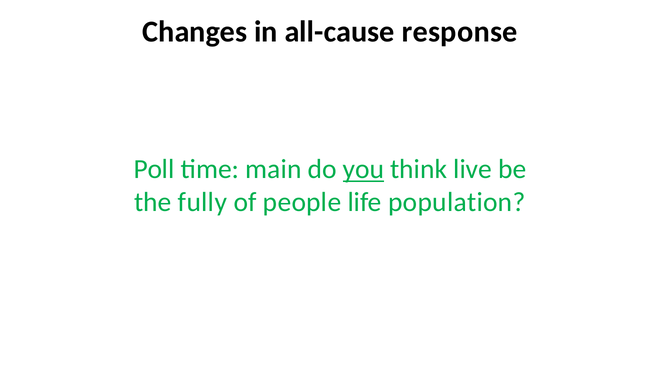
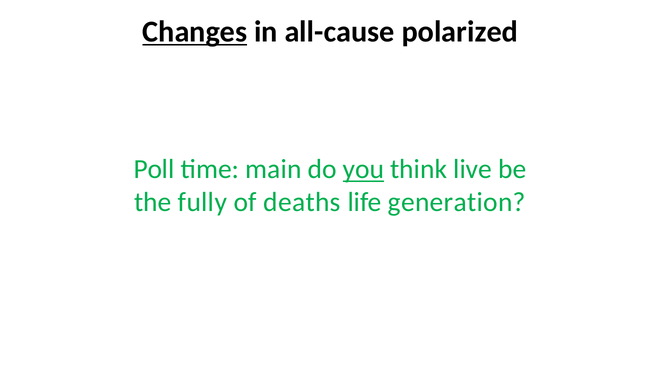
Changes underline: none -> present (195, 32)
response: response -> polarized (460, 32)
people: people -> deaths (302, 202)
population: population -> generation (457, 202)
